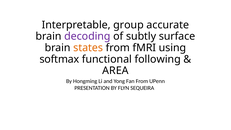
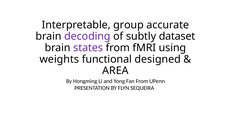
surface: surface -> dataset (177, 36)
states colour: orange -> purple (88, 48)
softmax: softmax -> weights (59, 59)
following: following -> designed (158, 59)
